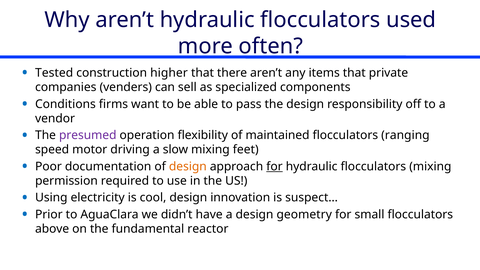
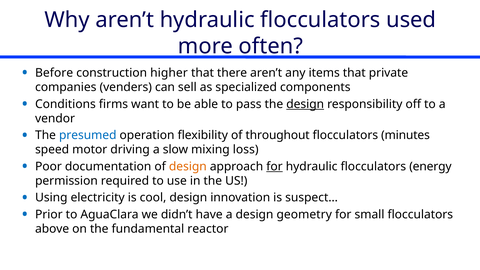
Tested: Tested -> Before (54, 73)
design underline: none -> present (305, 104)
presumed colour: purple -> blue (88, 135)
maintained: maintained -> throughout (278, 135)
ranging: ranging -> minutes (406, 135)
feet: feet -> loss (246, 150)
flocculators mixing: mixing -> energy (430, 166)
